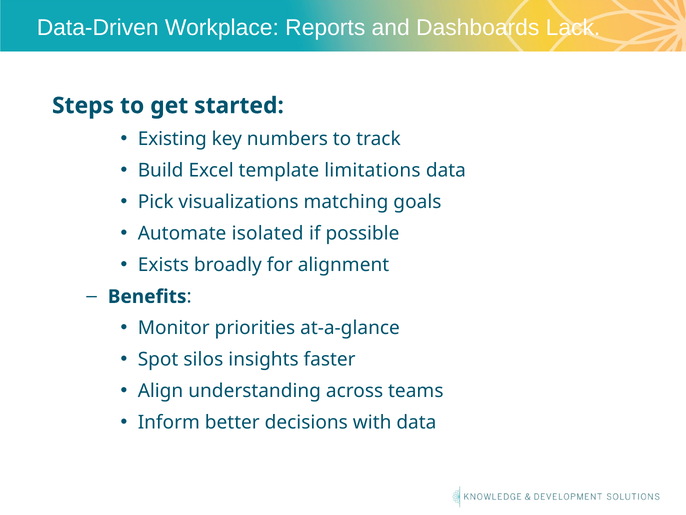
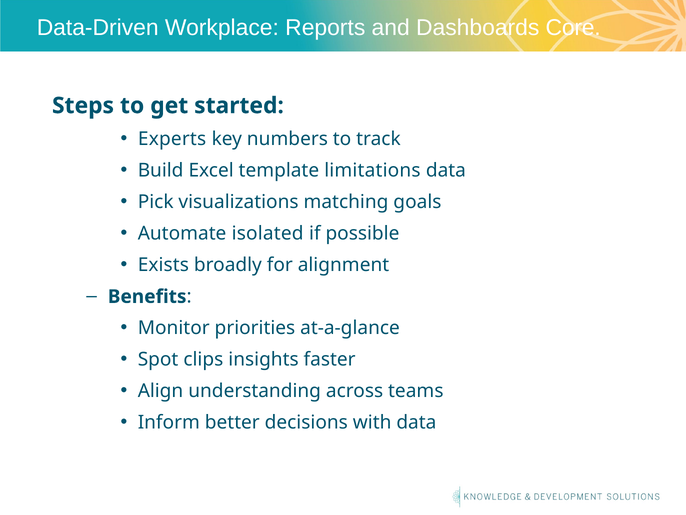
Lack: Lack -> Core (573, 28)
Existing: Existing -> Experts (172, 139)
silos: silos -> clips (203, 359)
